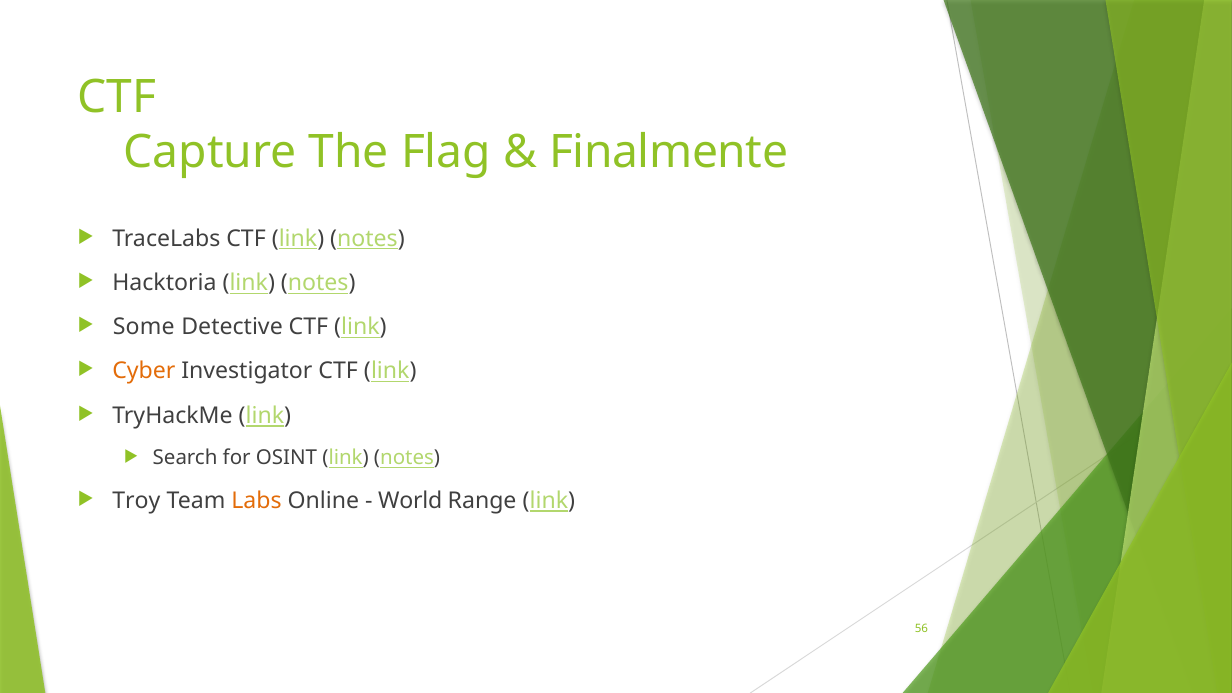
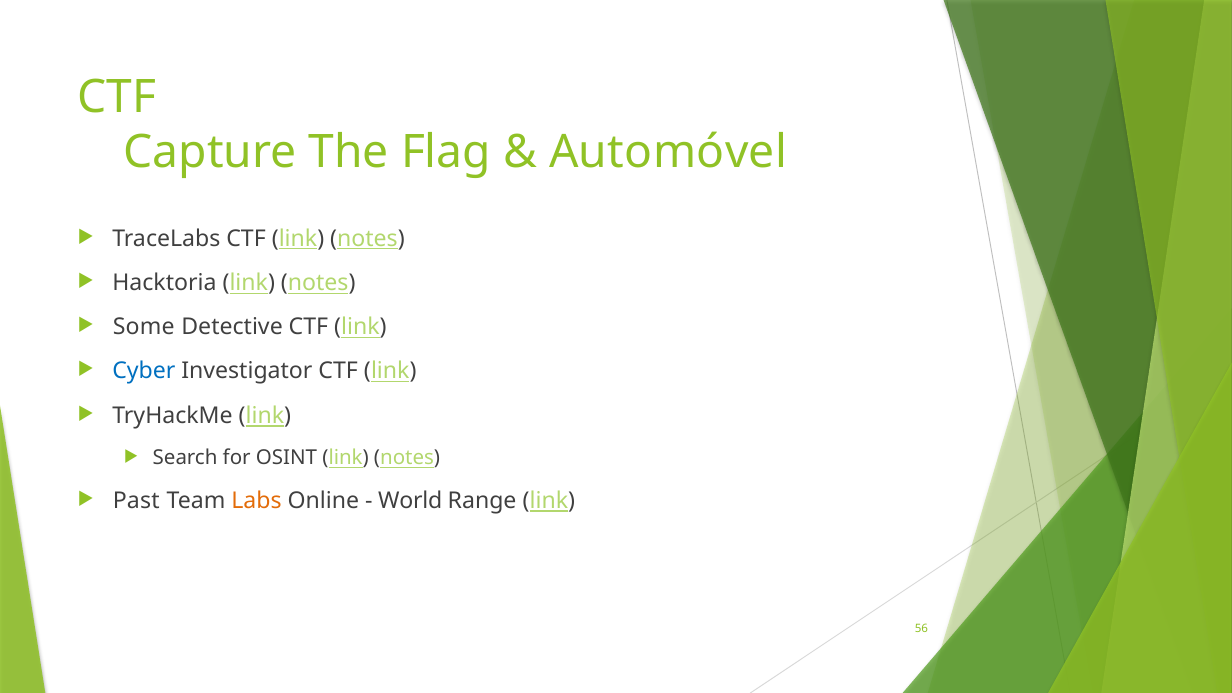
Finalmente: Finalmente -> Automóvel (668, 153)
Cyber colour: orange -> blue (144, 371)
Troy: Troy -> Past (136, 500)
